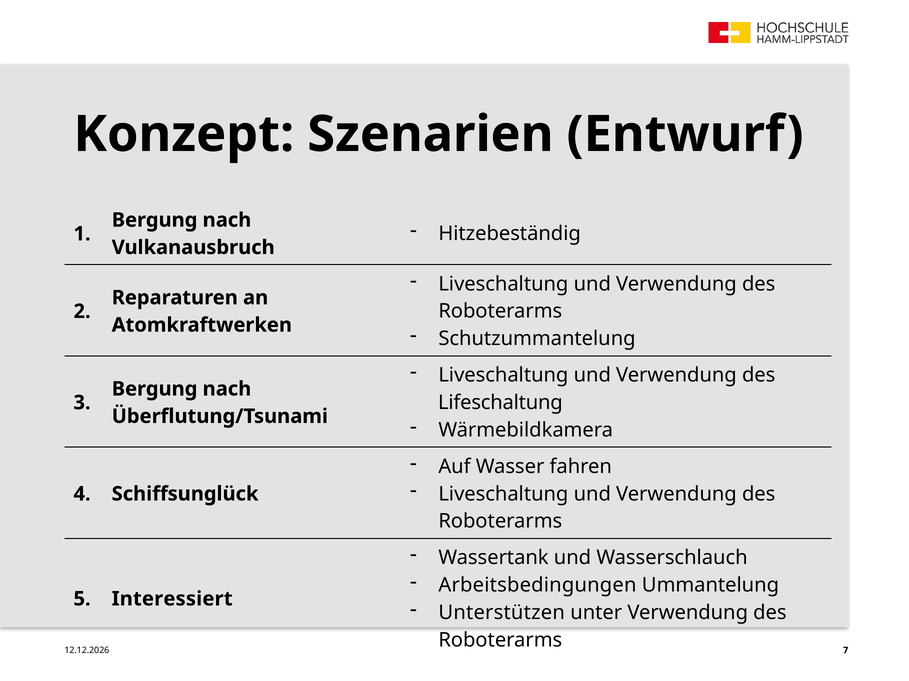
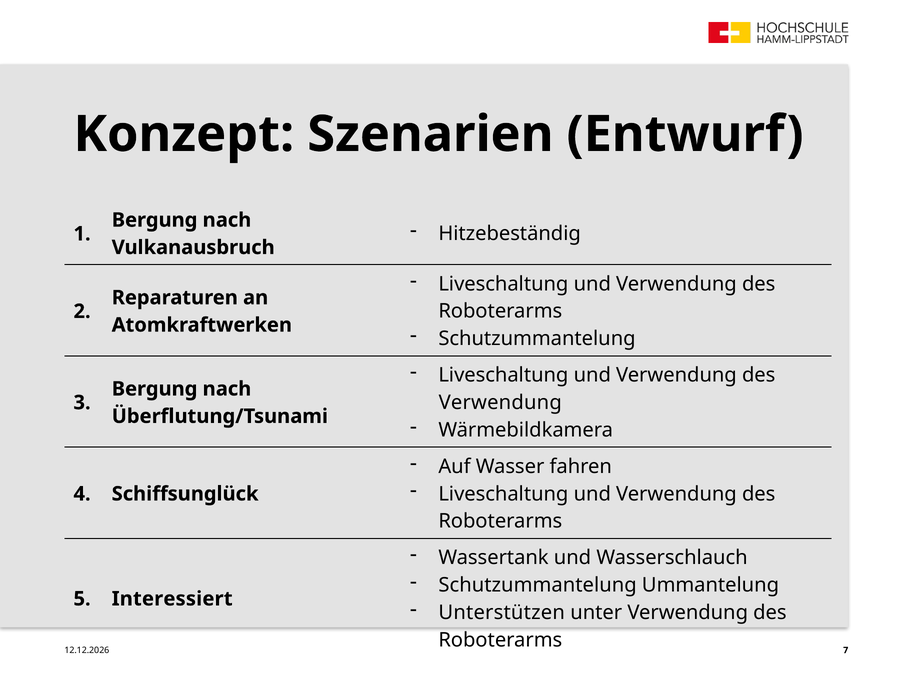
Lifeschaltung: Lifeschaltung -> Verwendung (500, 403)
Arbeitsbedingungen: Arbeitsbedingungen -> Schutzummantelung (538, 586)
